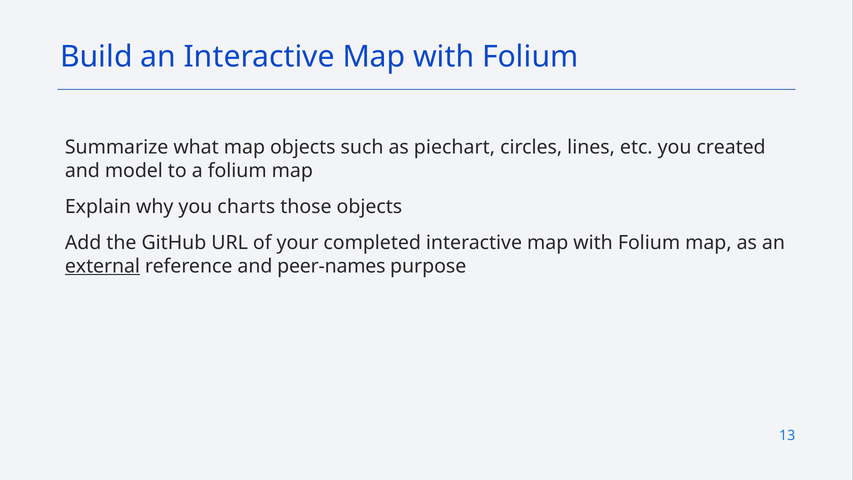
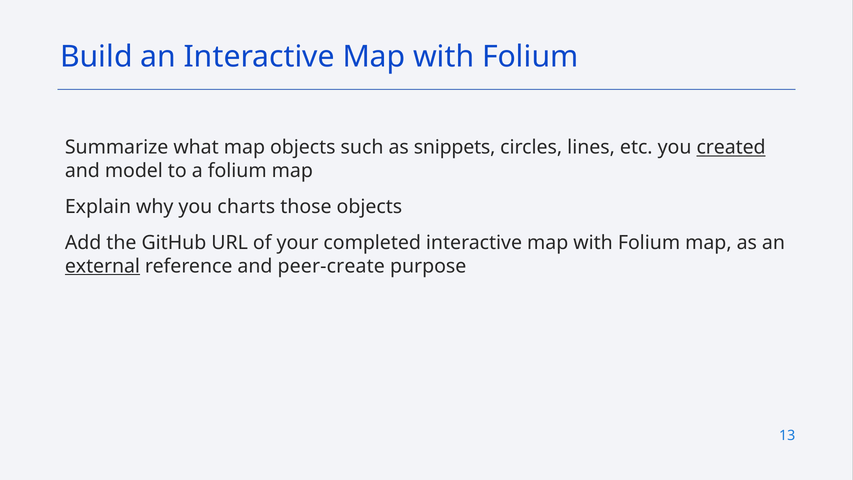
piechart: piechart -> snippets (455, 147)
created underline: none -> present (731, 147)
peer-names: peer-names -> peer-create (331, 266)
